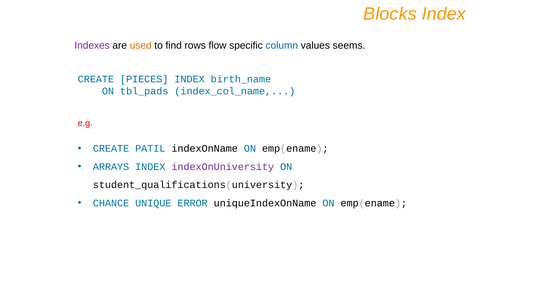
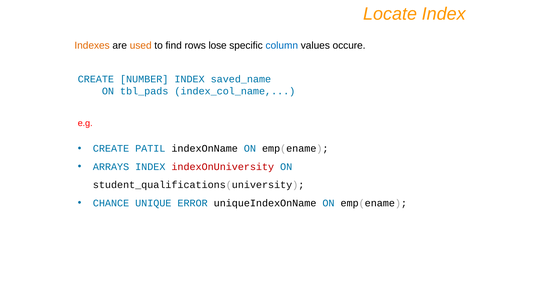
Blocks: Blocks -> Locate (390, 14)
Indexes colour: purple -> orange (92, 46)
flow: flow -> lose (218, 46)
seems: seems -> occure (349, 46)
PIECES: PIECES -> NUMBER (144, 79)
birth_name: birth_name -> saved_name (241, 79)
indexOnUniversity colour: purple -> red (223, 167)
